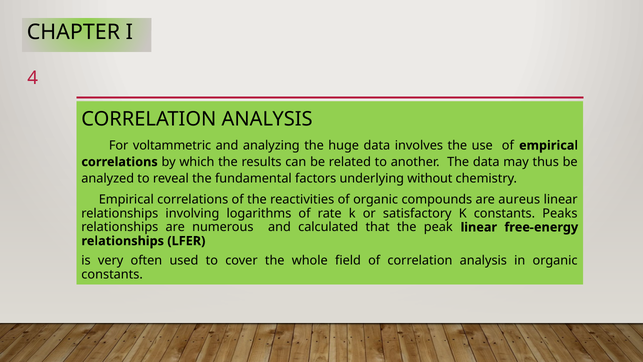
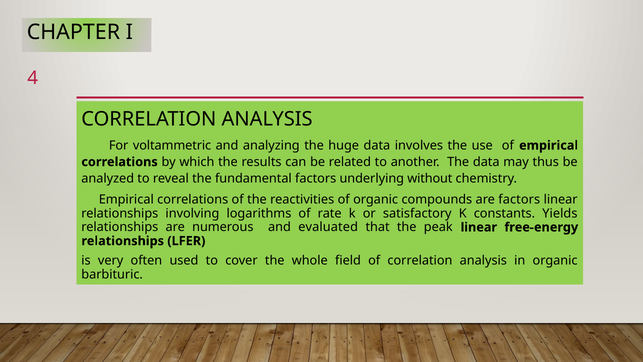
are aureus: aureus -> factors (519, 200)
Peaks: Peaks -> Yields (560, 213)
calculated: calculated -> evaluated (328, 227)
constants: constants -> barbituric (112, 274)
